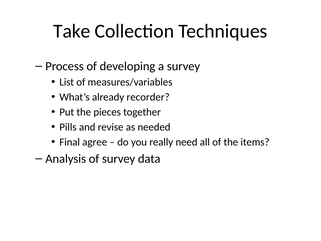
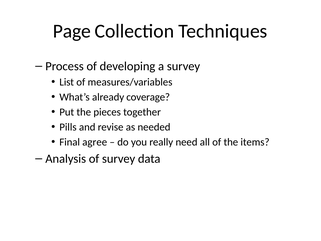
Take: Take -> Page (72, 31)
recorder: recorder -> coverage (148, 97)
